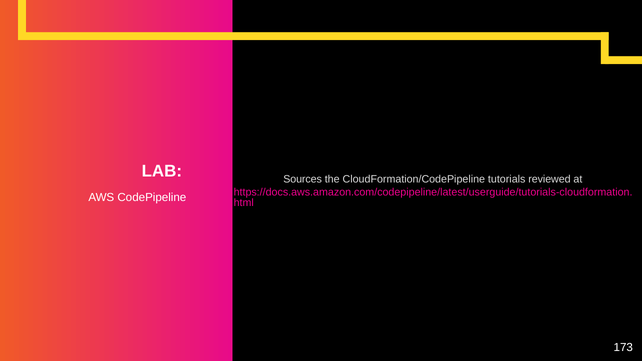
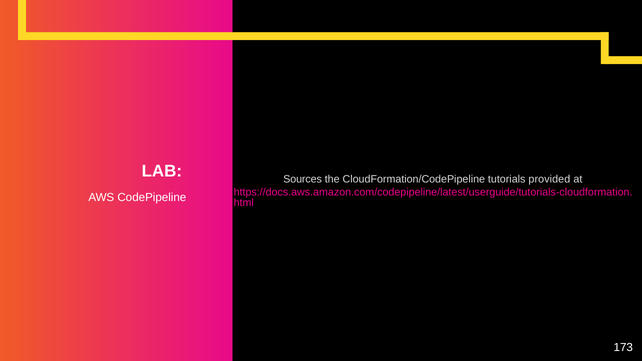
reviewed: reviewed -> provided (549, 179)
